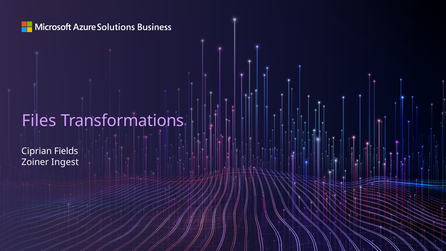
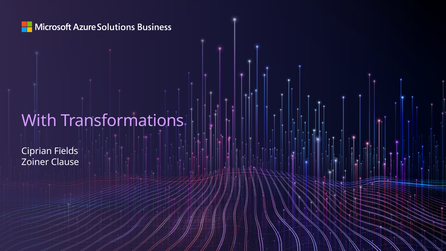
Files: Files -> With (39, 121)
Ingest: Ingest -> Clause (65, 162)
